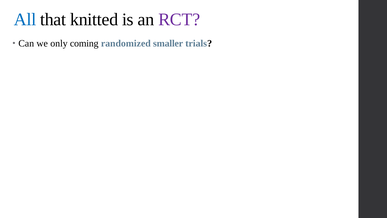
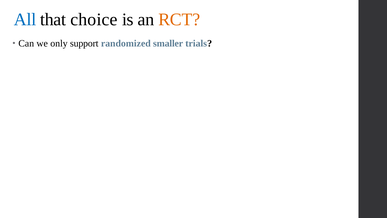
knitted: knitted -> choice (94, 19)
RCT colour: purple -> orange (179, 19)
coming: coming -> support (84, 43)
